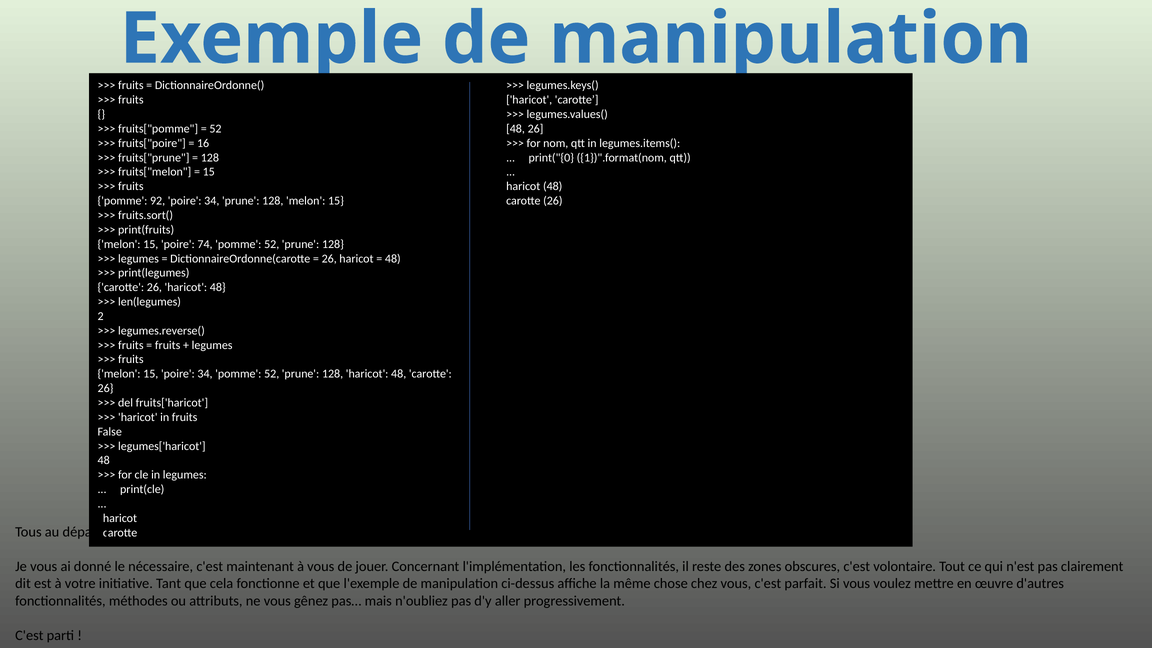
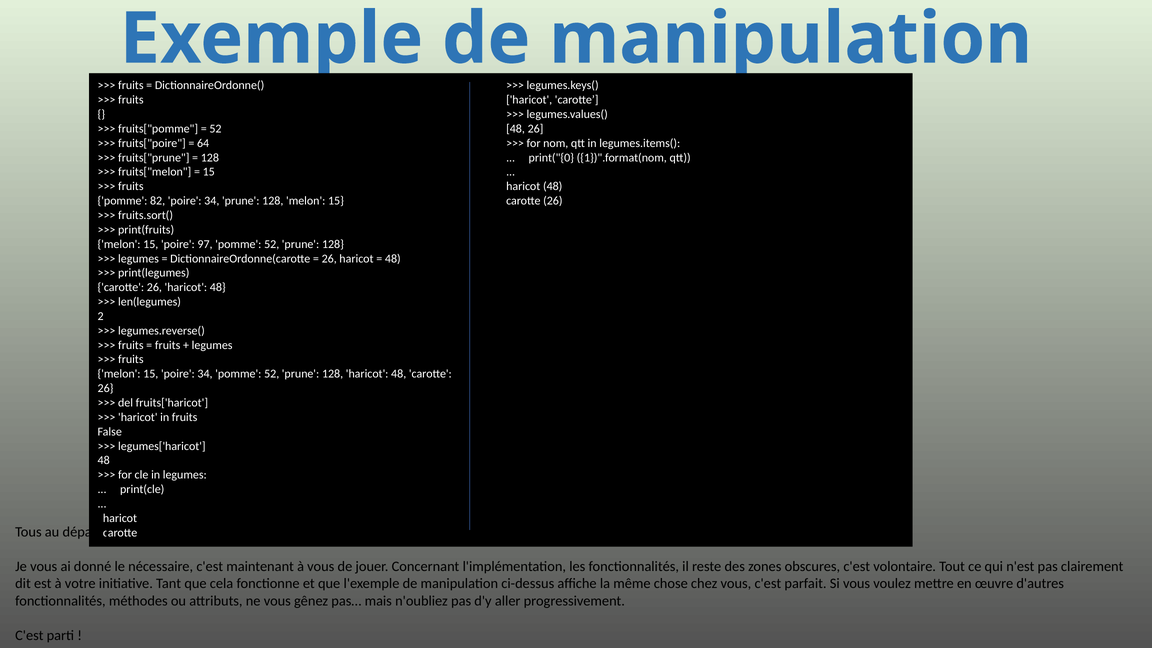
16: 16 -> 64 (203, 143)
92: 92 -> 82 (158, 201)
74: 74 -> 97 (205, 244)
